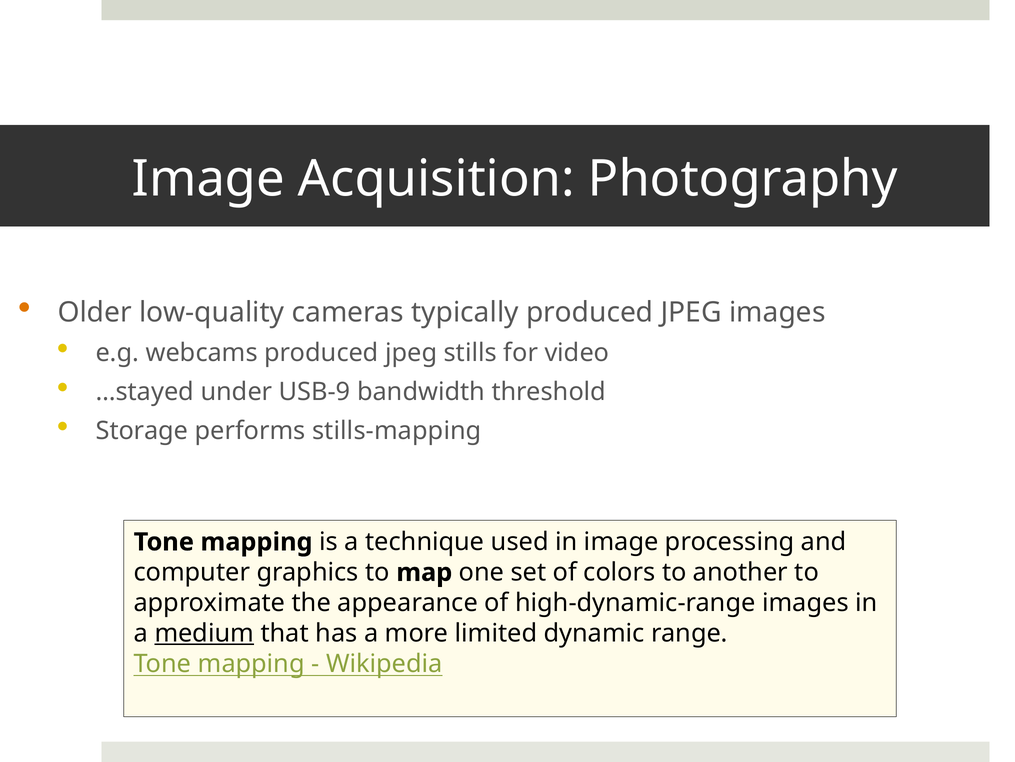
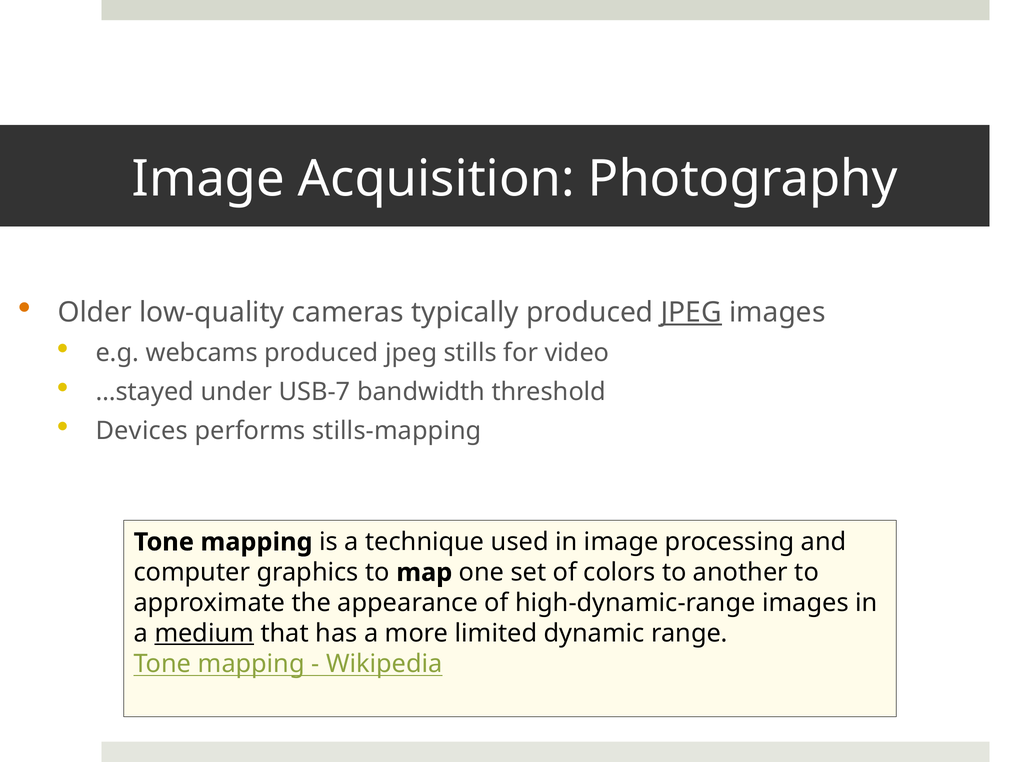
JPEG underline: none -> present (691, 312)
USB-9: USB-9 -> USB-7 (315, 391)
Storage: Storage -> Devices (142, 430)
